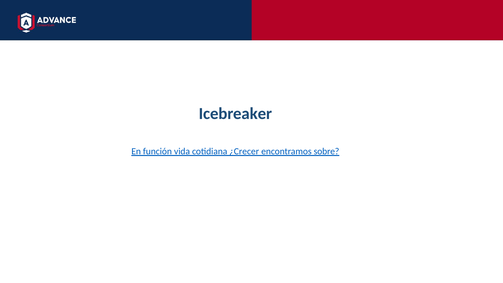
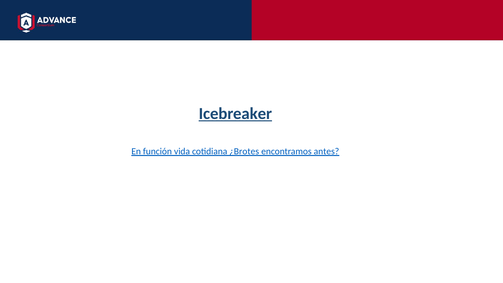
Icebreaker underline: none -> present (235, 114)
¿Crecer: ¿Crecer -> ¿Brotes (244, 151)
sobre: sobre -> antes (326, 151)
